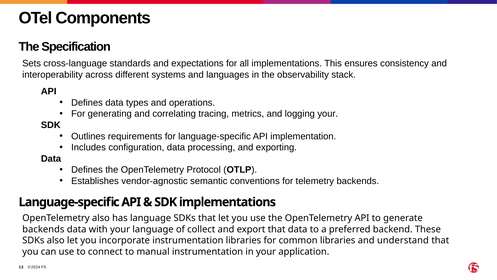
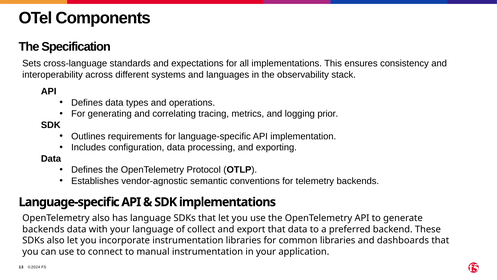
logging your: your -> prior (328, 114)
understand: understand -> dashboards (403, 240)
